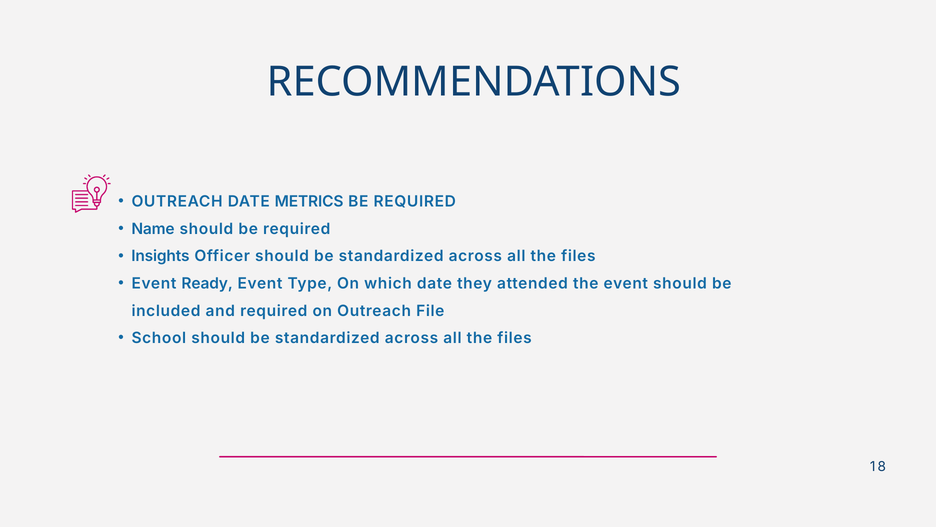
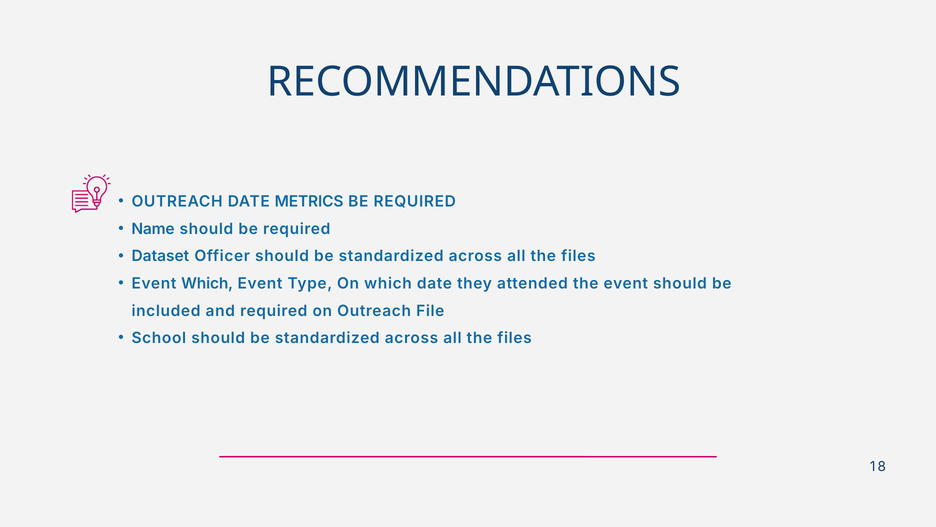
Insights: Insights -> Dataset (160, 256)
Event Ready: Ready -> Which (207, 283)
